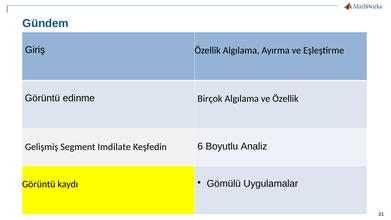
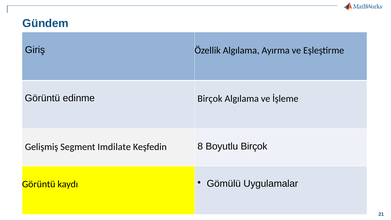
ve Özellik: Özellik -> İşleme (285, 99)
6: 6 -> 8 (200, 146)
Boyutlu Analiz: Analiz -> Birçok (254, 146)
